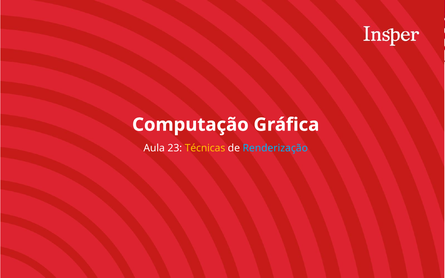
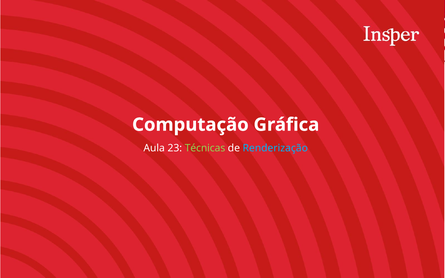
Técnicas colour: yellow -> light green (205, 148)
